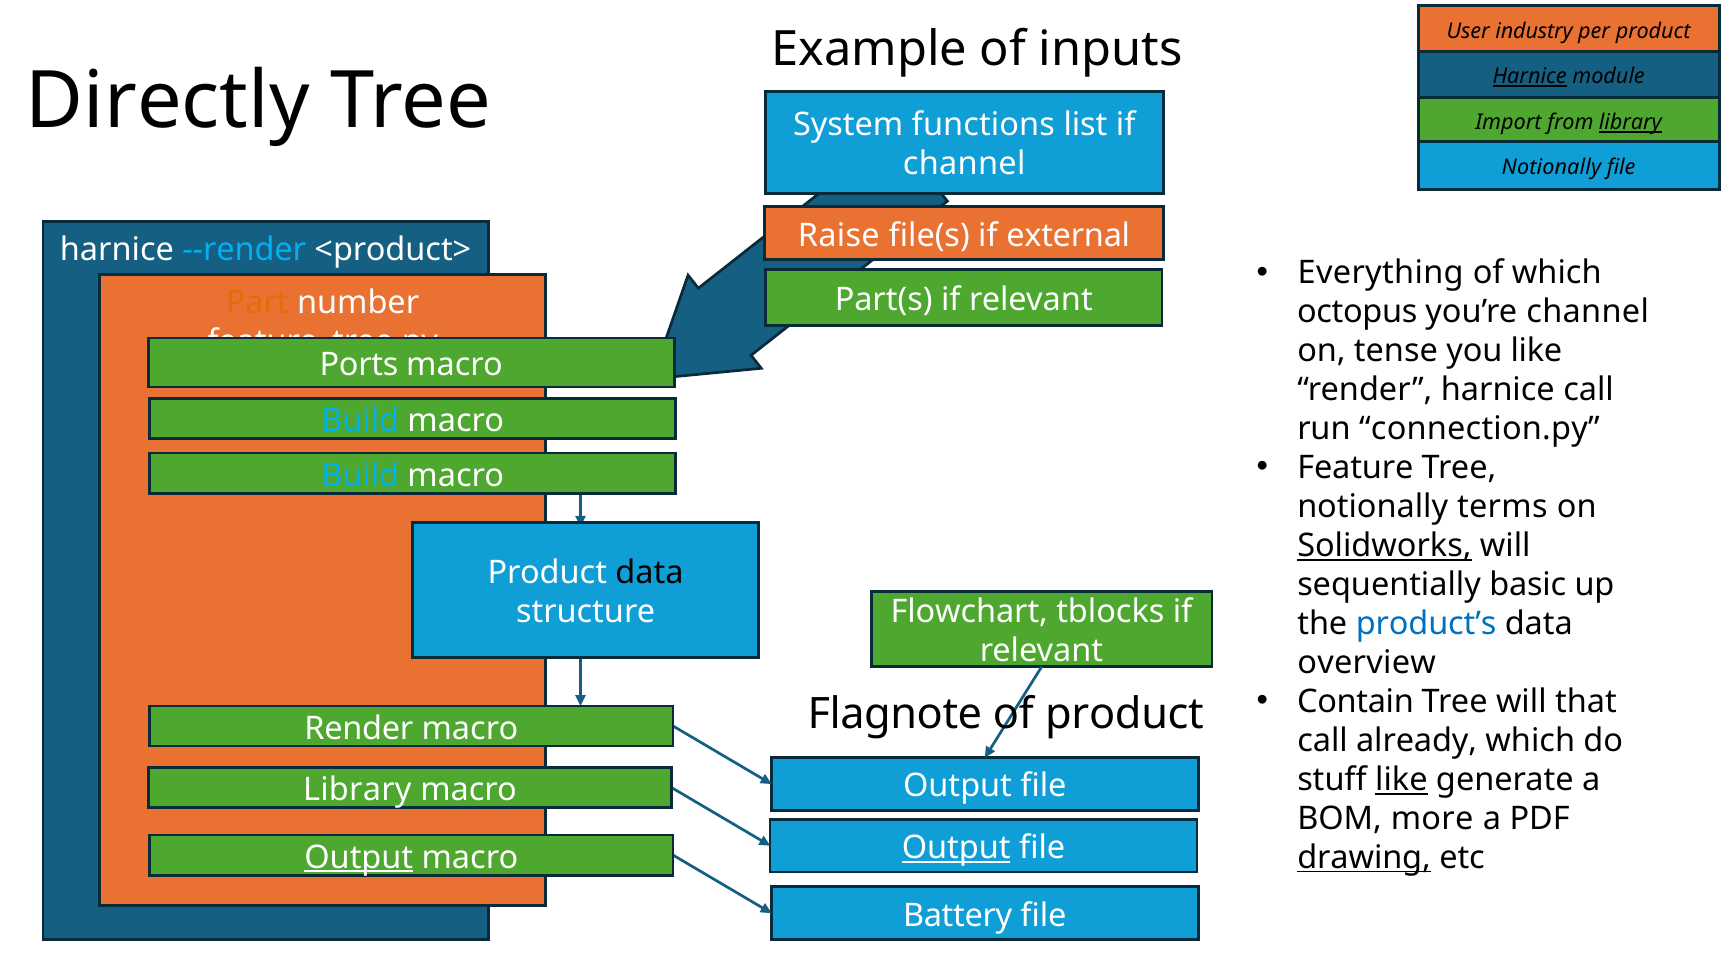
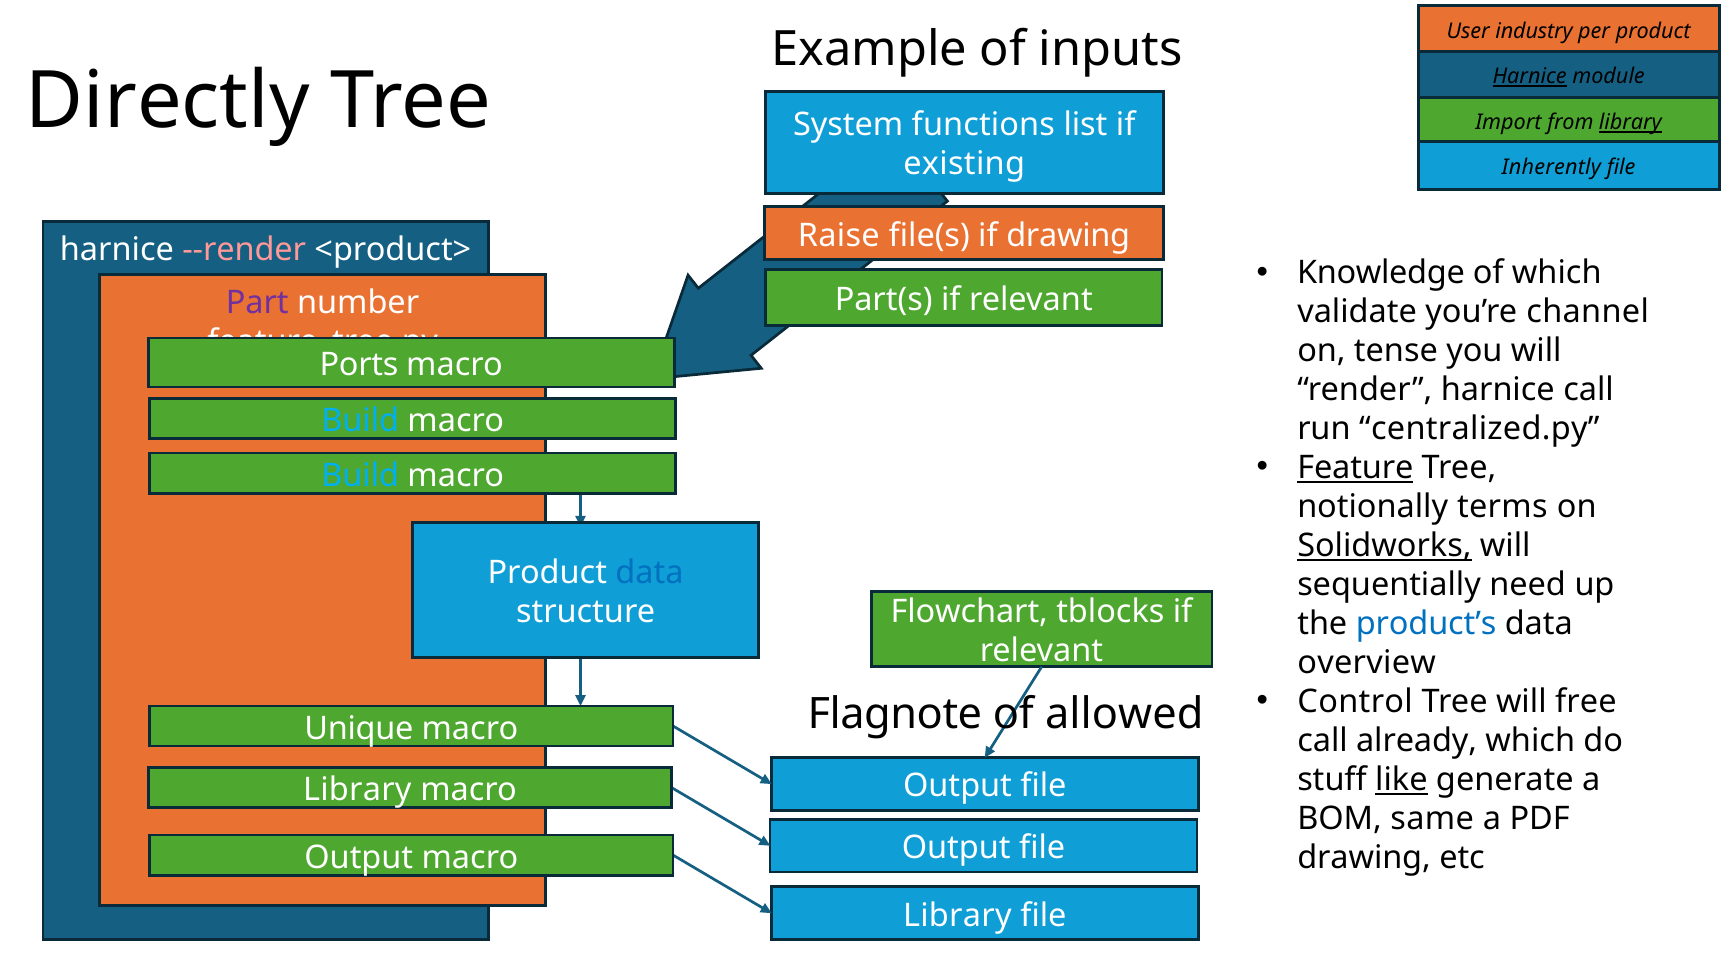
channel: channel -> existing (964, 164)
Notionally: Notionally -> Inherently (1551, 167)
--render colour: light blue -> pink (244, 249)
if external: external -> drawing (1068, 235)
Everything: Everything -> Knowledge (1381, 273)
Part colour: orange -> purple (257, 302)
octopus: octopus -> validate (1357, 312)
you like: like -> will (1536, 351)
connection.py: connection.py -> centralized.py (1479, 429)
Feature underline: none -> present (1355, 468)
data colour: black -> blue (650, 573)
basic: basic -> need (1528, 585)
Contain: Contain -> Control (1355, 702)
that: that -> free (1586, 702)
of product: product -> allowed (1124, 715)
Render: Render -> Unique (359, 729)
more: more -> same (1432, 819)
Output underline: present -> none (956, 848)
Output underline: present -> none (359, 858)
drawing underline: present -> none (1364, 858)
Battery: Battery -> Library (957, 916)
